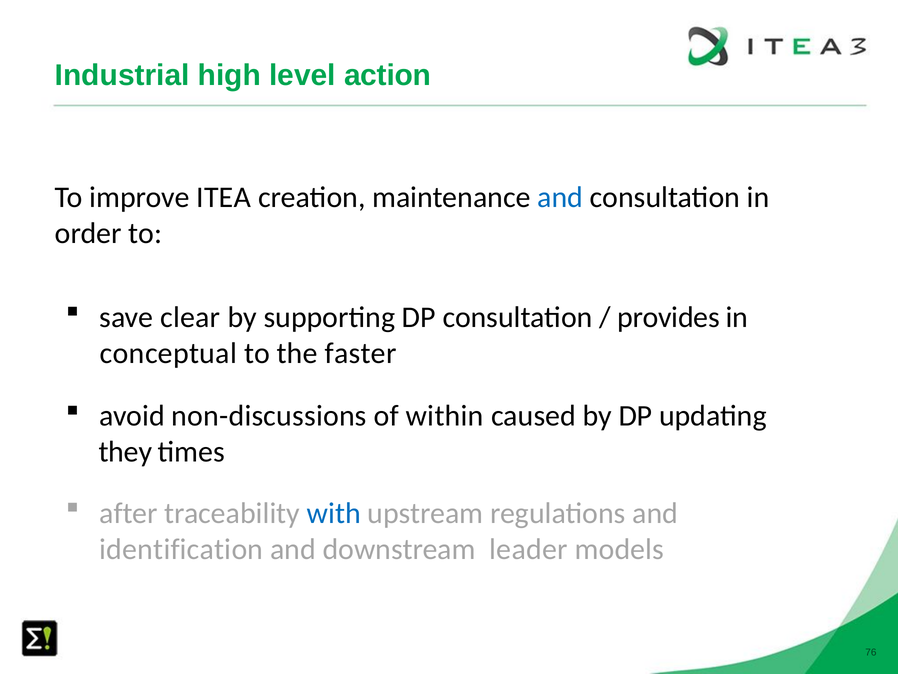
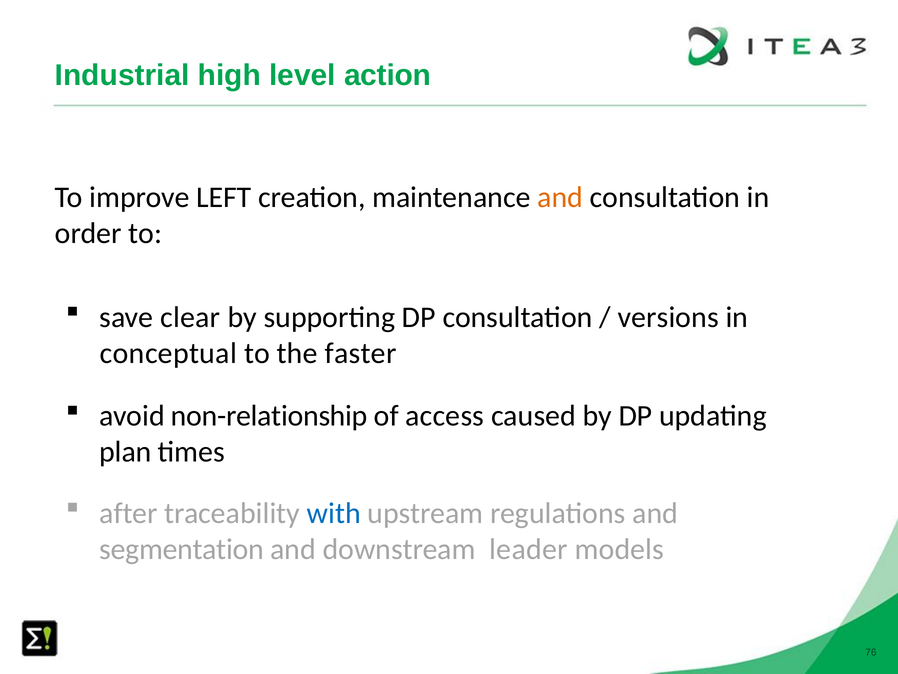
ITEA: ITEA -> LEFT (224, 197)
and colour: blue -> orange (560, 197)
provides: provides -> versions (668, 317)
non-discussions: non-discussions -> non-relationship (269, 416)
within: within -> access (445, 416)
they: they -> plan (125, 452)
identification: identification -> segmentation (182, 549)
